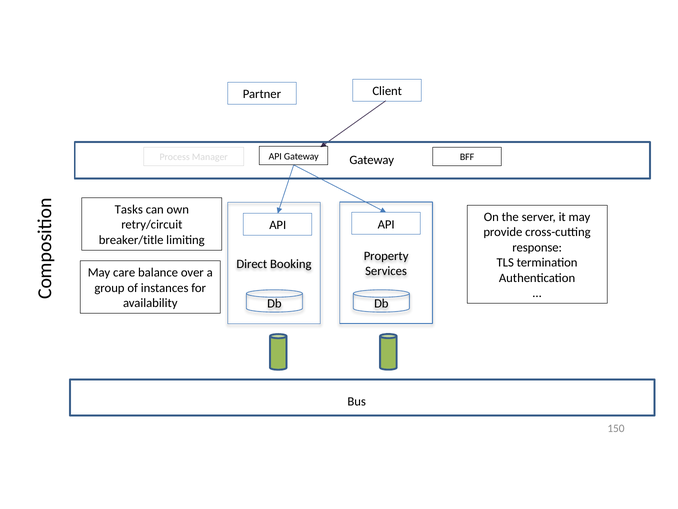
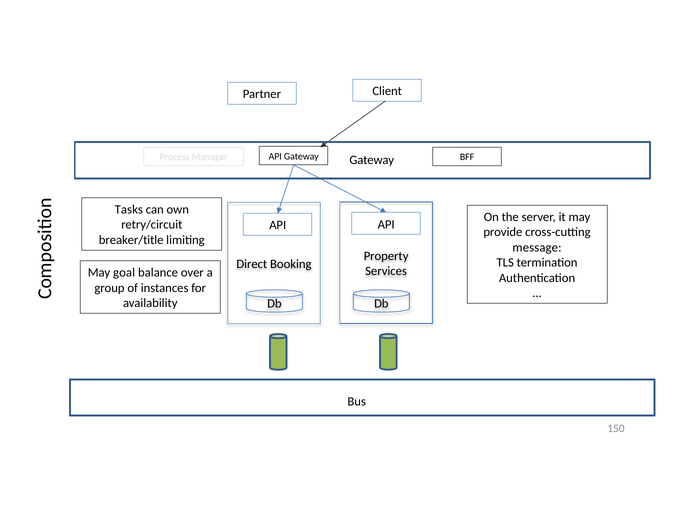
response: response -> message (537, 247)
care: care -> goal (124, 272)
